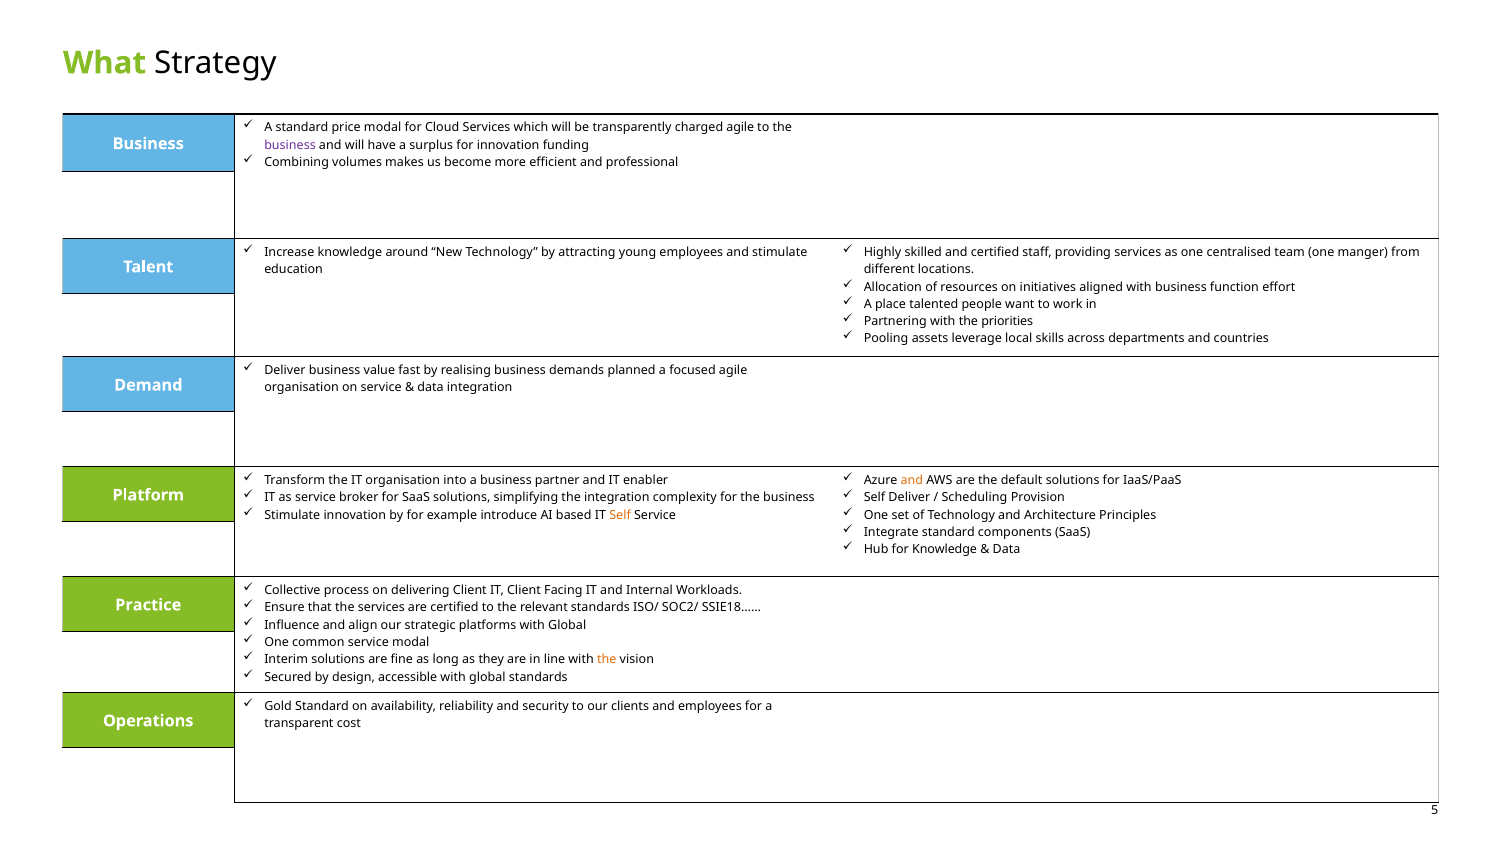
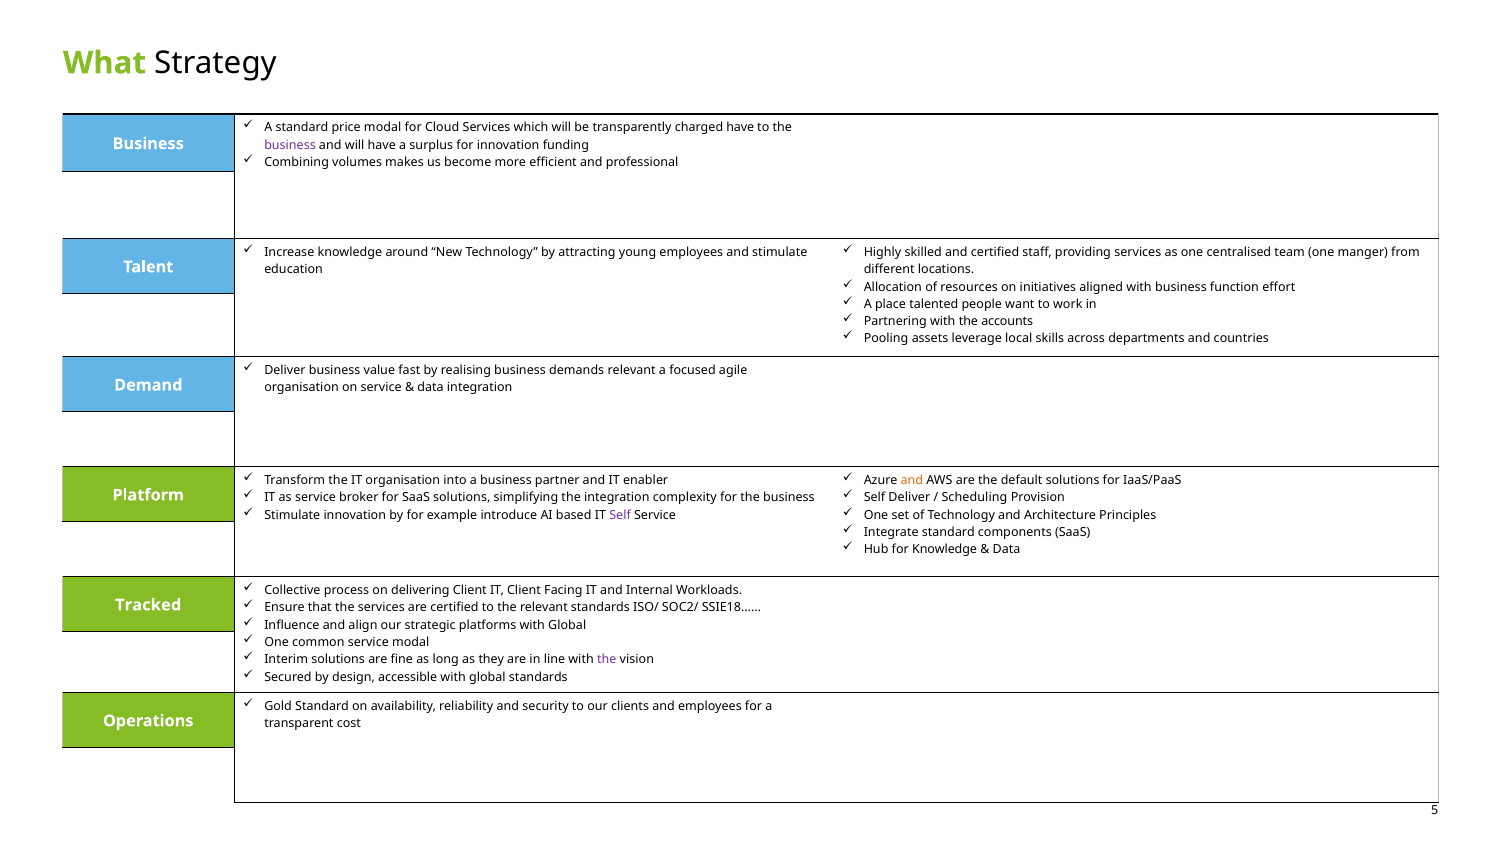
charged agile: agile -> have (740, 128)
priorities: priorities -> accounts (1007, 321)
demands planned: planned -> relevant (632, 370)
Self colour: orange -> purple (620, 515)
Practice: Practice -> Tracked (148, 605)
the colour: orange -> purple (607, 659)
